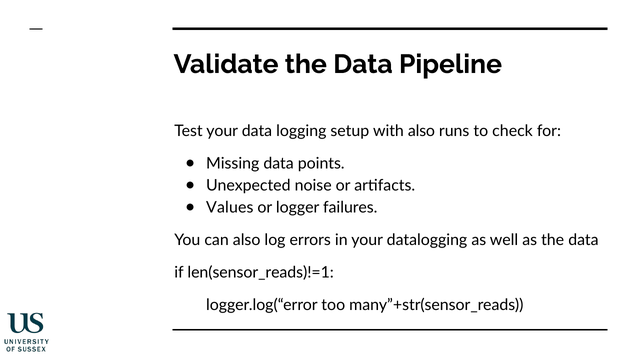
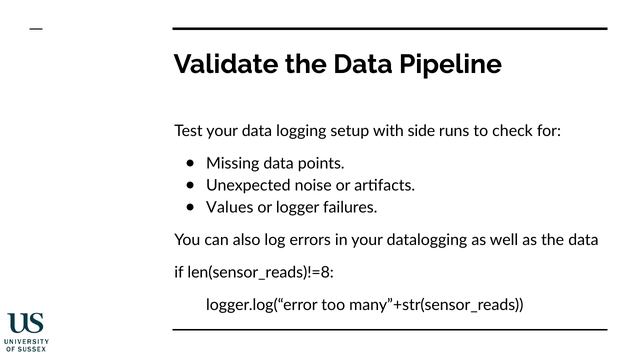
with also: also -> side (421, 131)
len(sensor_reads)!=1: len(sensor_reads)!=1 -> len(sensor_reads)!=8 (261, 273)
